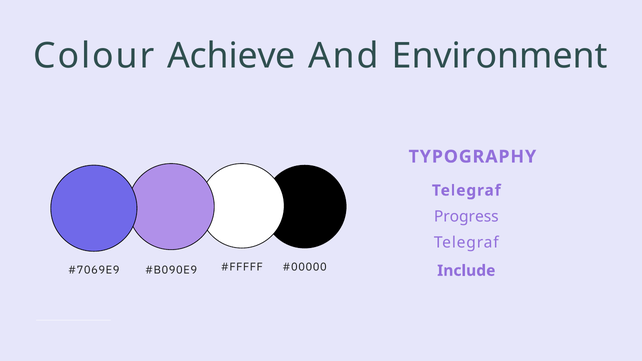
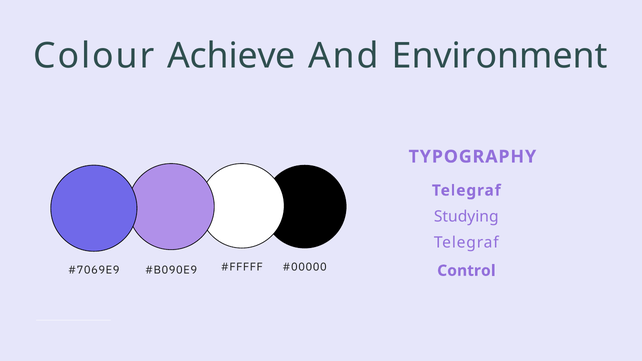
Progress: Progress -> Studying (466, 217)
Include: Include -> Control (466, 271)
